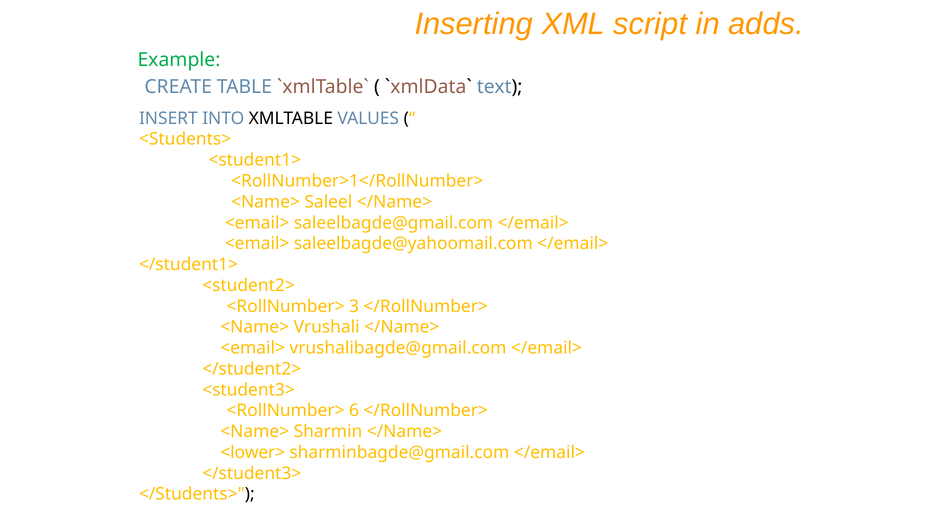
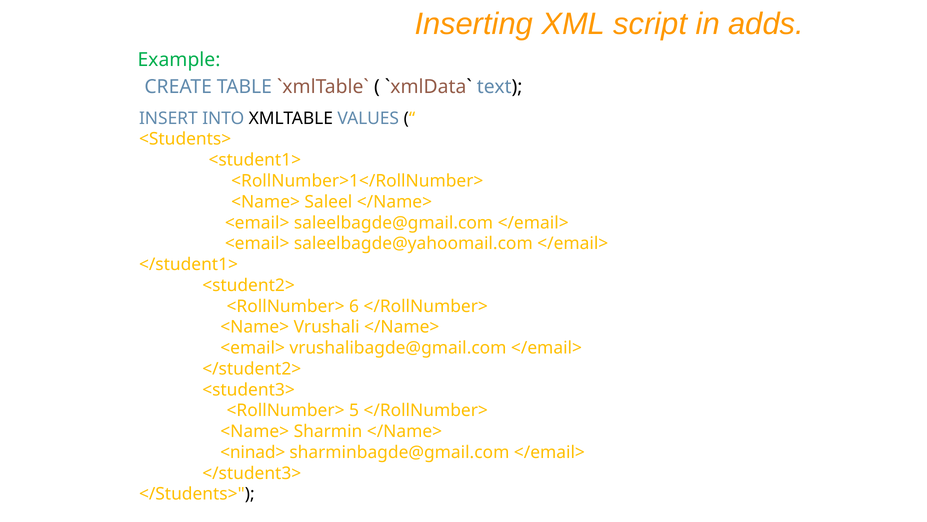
3: 3 -> 6 (354, 306)
6: 6 -> 5 (354, 410)
<lower>: <lower> -> <ninad> (253, 452)
